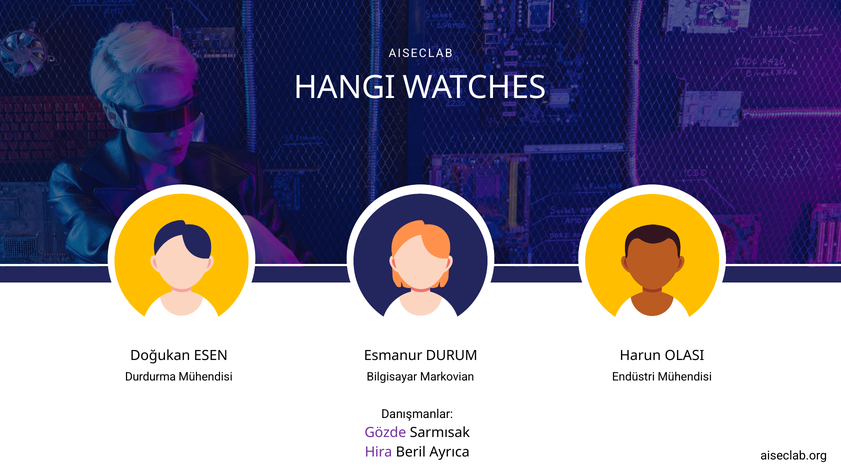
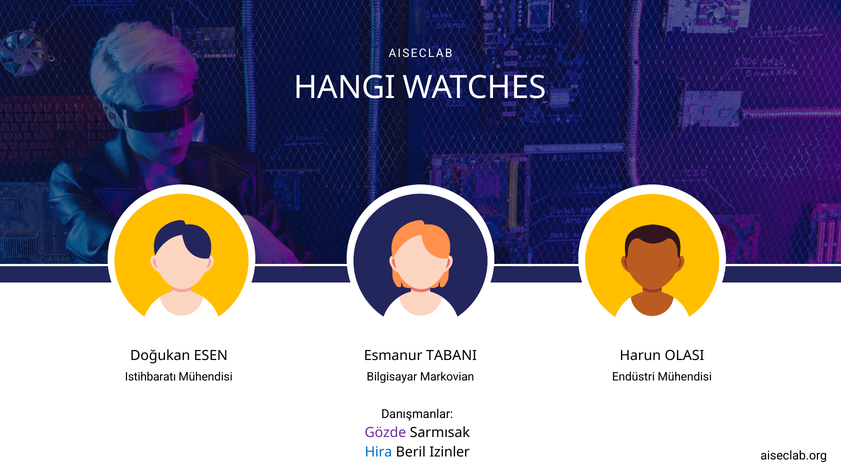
DURUM: DURUM -> TABANI (452, 356)
Durdurma: Durdurma -> Istihbaratı (150, 377)
Hira colour: purple -> blue (378, 452)
Ayrıca: Ayrıca -> Izinler (450, 452)
